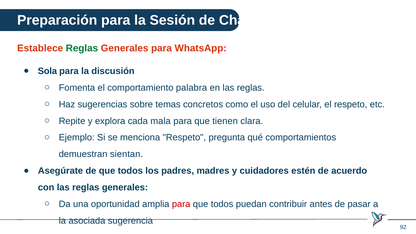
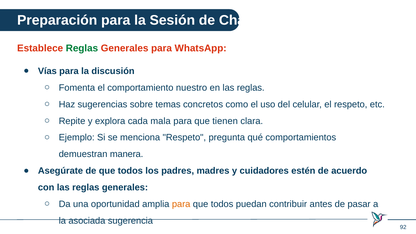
Sola: Sola -> Vías (47, 71)
palabra: palabra -> nuestro (192, 88)
sientan: sientan -> manera (127, 154)
para colour: red -> orange (181, 204)
